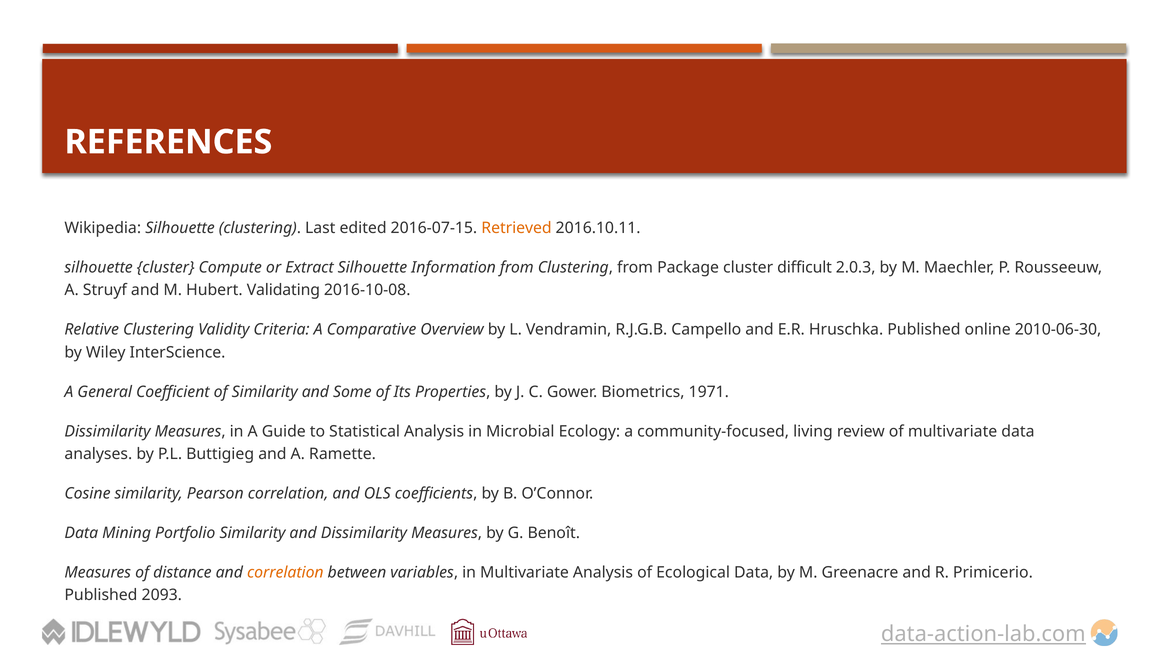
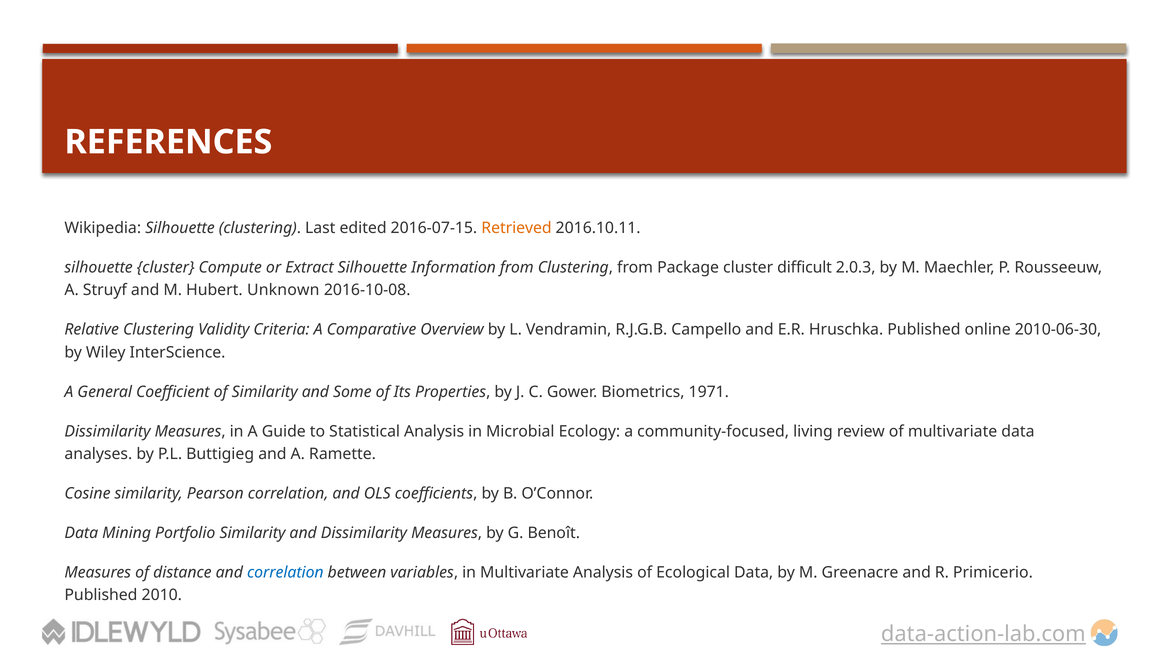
Validating: Validating -> Unknown (283, 290)
correlation colour: orange -> blue (285, 572)
2093: 2093 -> 2010 (162, 595)
